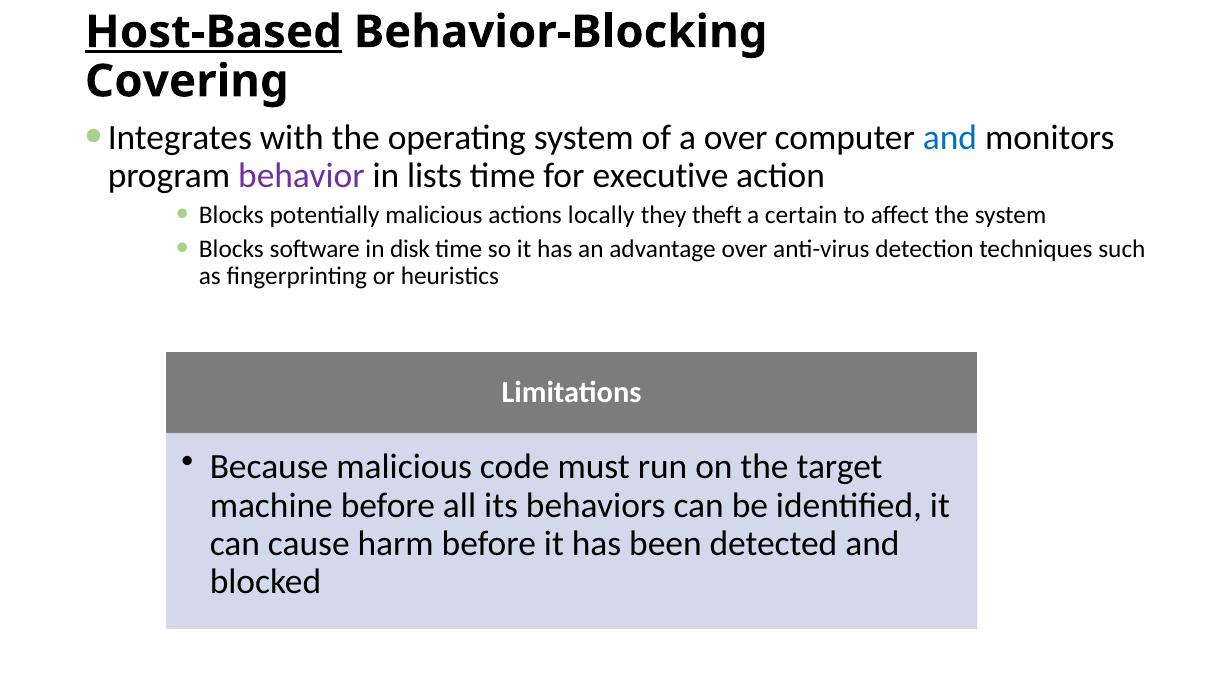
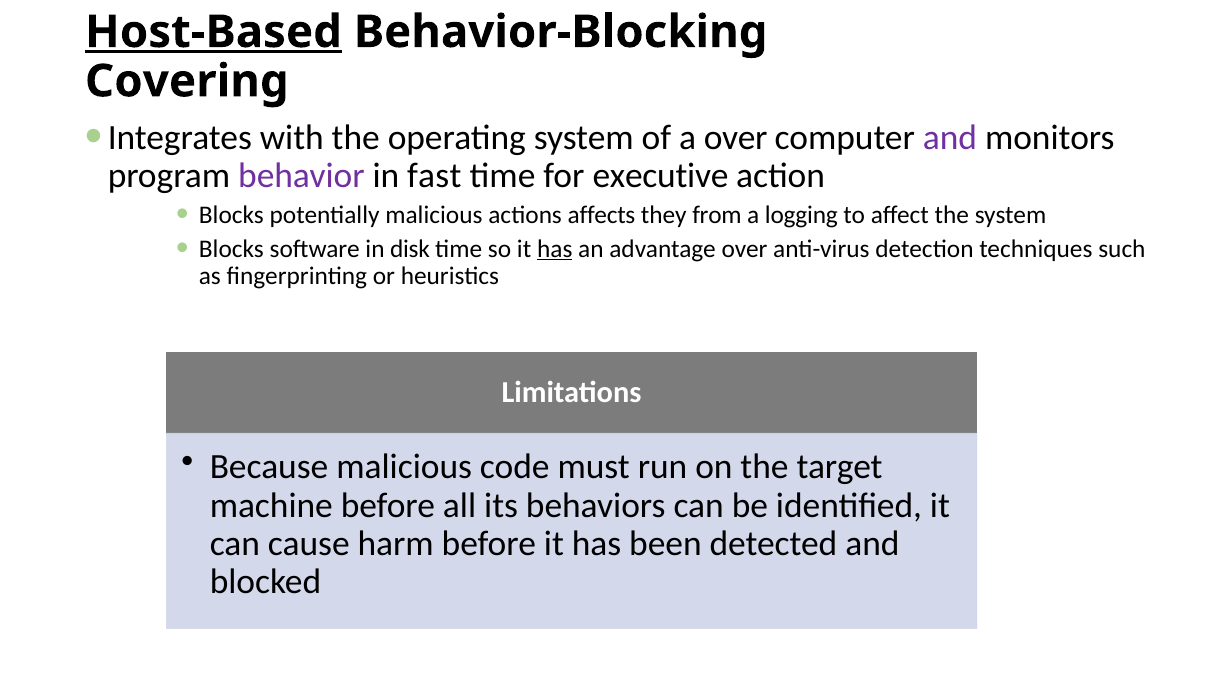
and colour: blue -> purple (950, 138)
lists: lists -> fast (434, 176)
locally: locally -> affects (602, 215)
theft: theft -> from (717, 215)
certain: certain -> logging (801, 215)
has underline: none -> present (555, 249)
